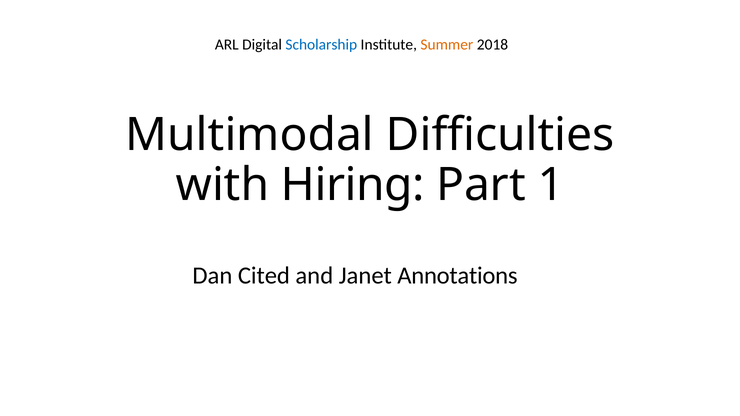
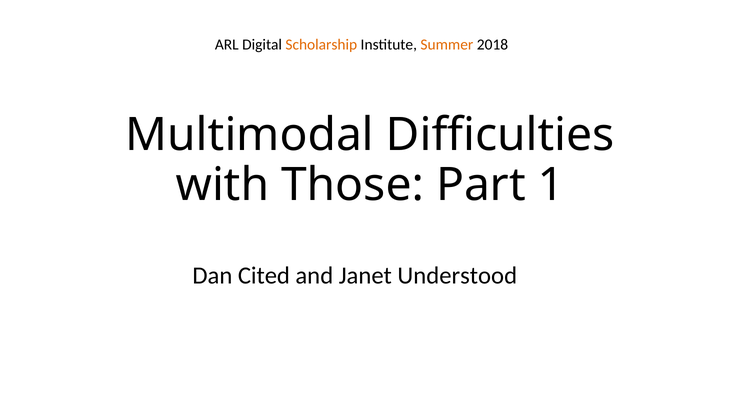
Scholarship colour: blue -> orange (321, 45)
Hiring: Hiring -> Those (353, 185)
Annotations: Annotations -> Understood (457, 276)
